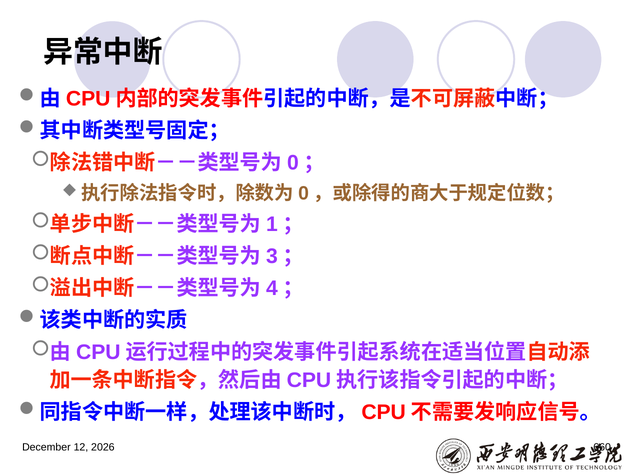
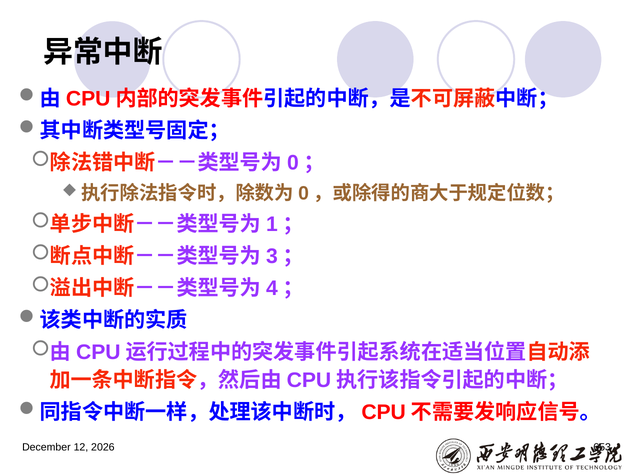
660: 660 -> 653 (602, 448)
